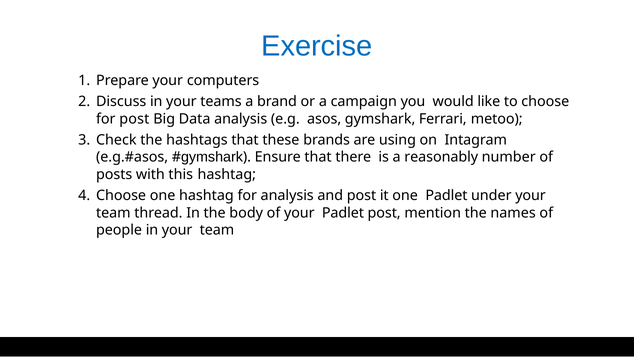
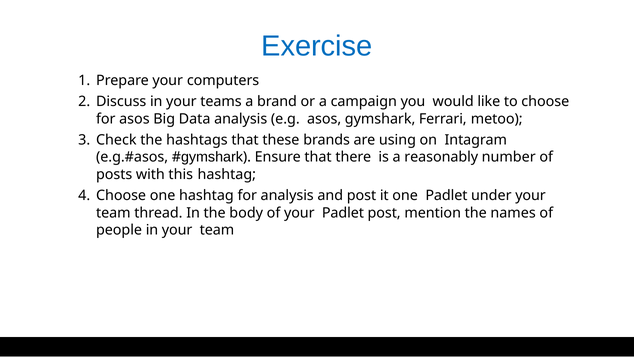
for post: post -> asos (134, 119)
